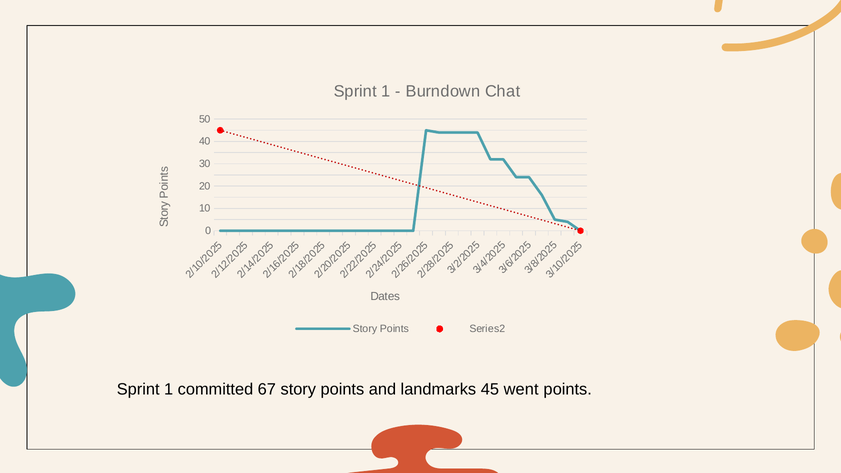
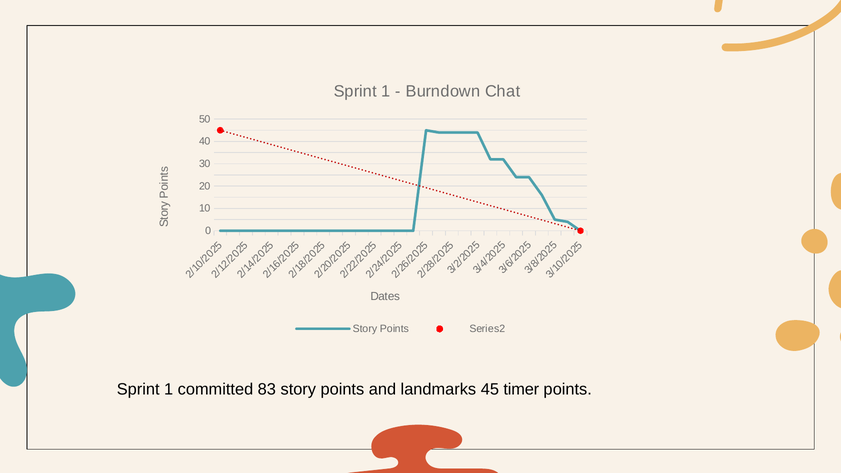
67: 67 -> 83 (267, 390)
went: went -> timer (521, 390)
